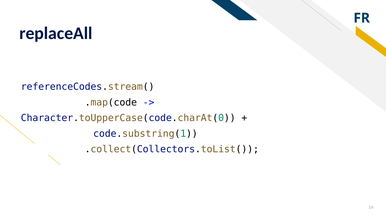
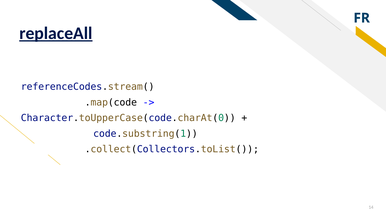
replaceAll underline: none -> present (56, 33)
